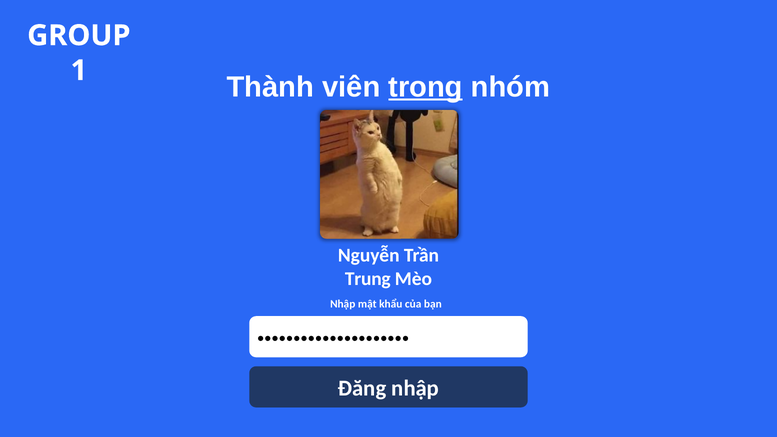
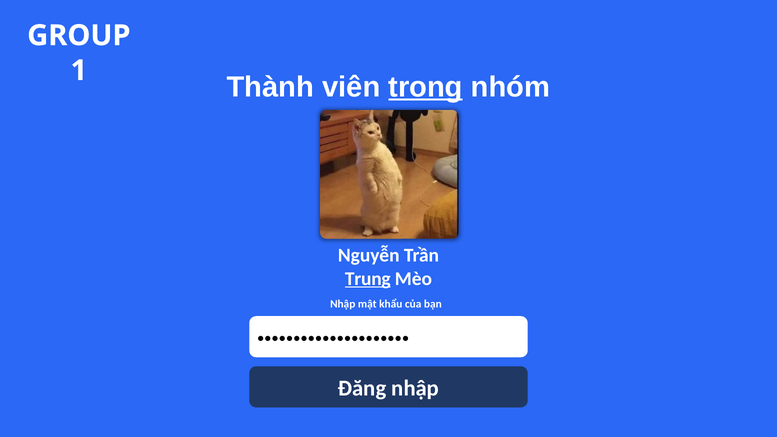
Trung underline: none -> present (368, 279)
